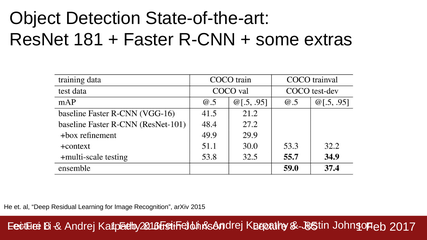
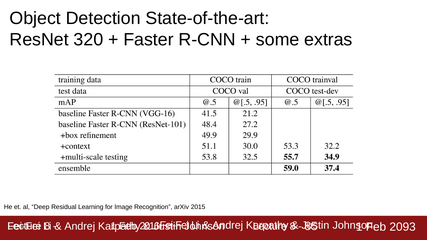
181: 181 -> 320 (88, 40)
2017: 2017 -> 2093 (403, 227)
